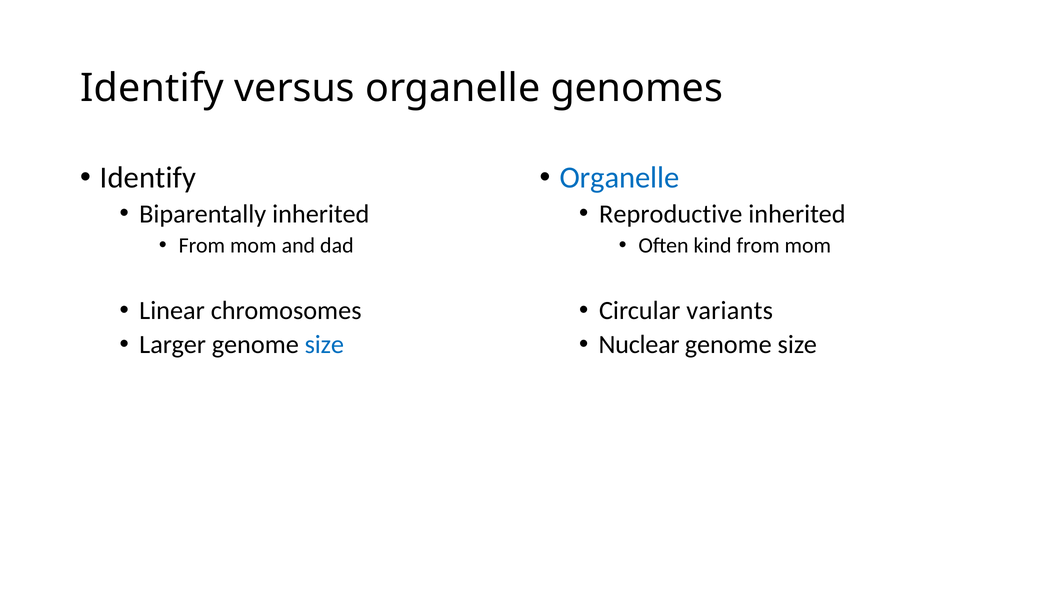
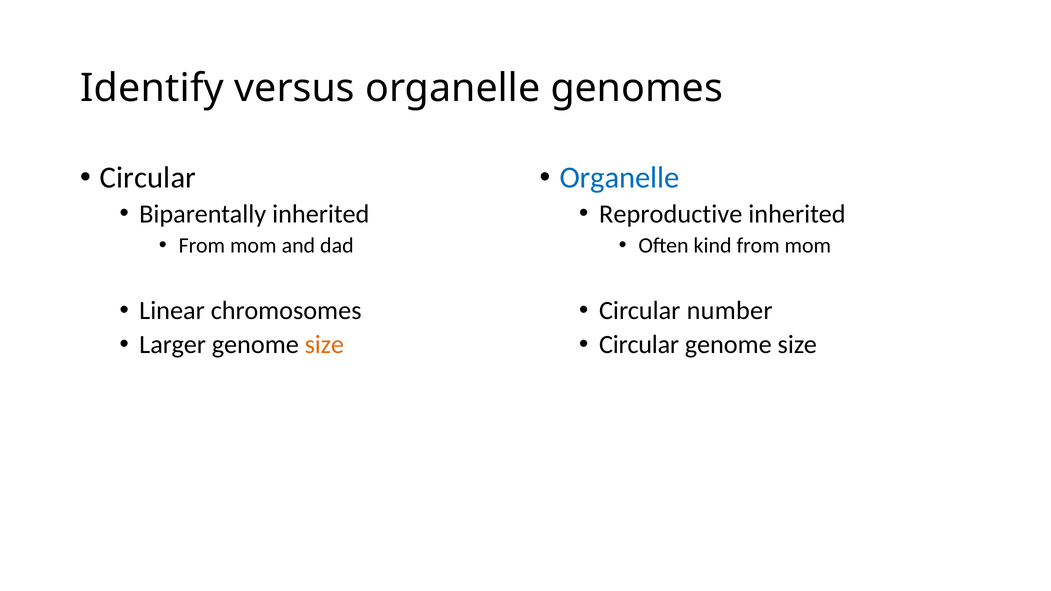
Identify: Identify -> Circular (148, 178)
variants: variants -> number (730, 311)
size colour: blue -> orange (324, 345)
Nuclear: Nuclear -> Circular (639, 345)
